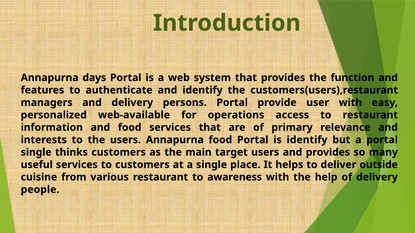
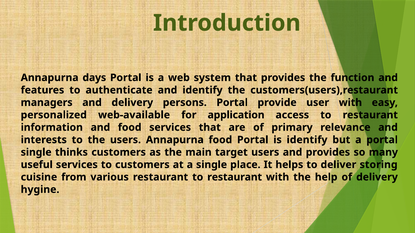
operations: operations -> application (236, 115)
outside: outside -> storing (379, 165)
restaurant to awareness: awareness -> restaurant (235, 177)
people: people -> hygine (40, 190)
